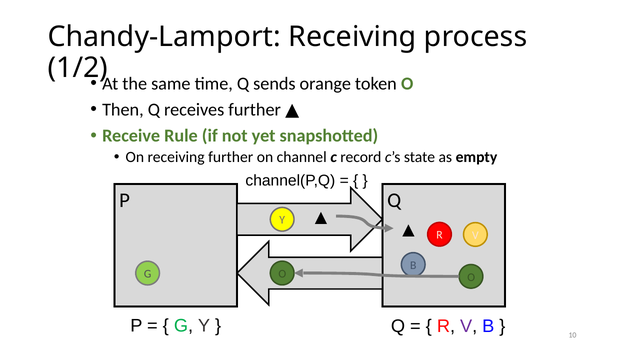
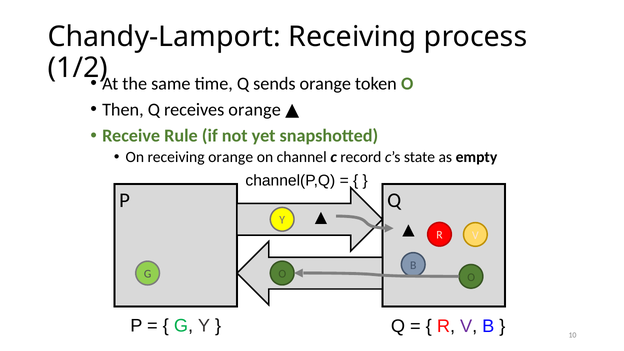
receives further: further -> orange (255, 110)
receiving further: further -> orange (231, 157)
